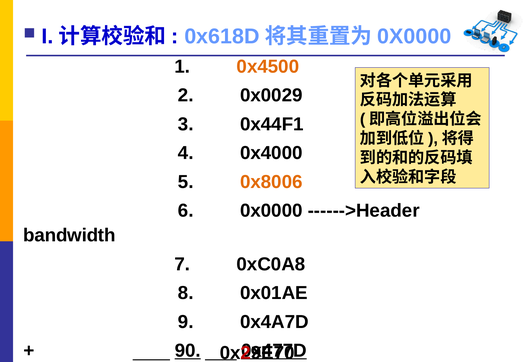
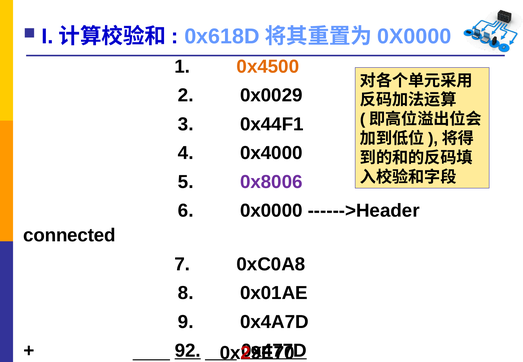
0x8006 colour: orange -> purple (271, 182)
bandwidth: bandwidth -> connected (69, 236)
90: 90 -> 92 (188, 351)
